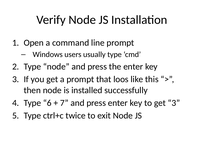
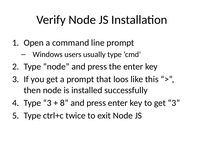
Type 6: 6 -> 3 (47, 103)
7: 7 -> 8 (64, 103)
